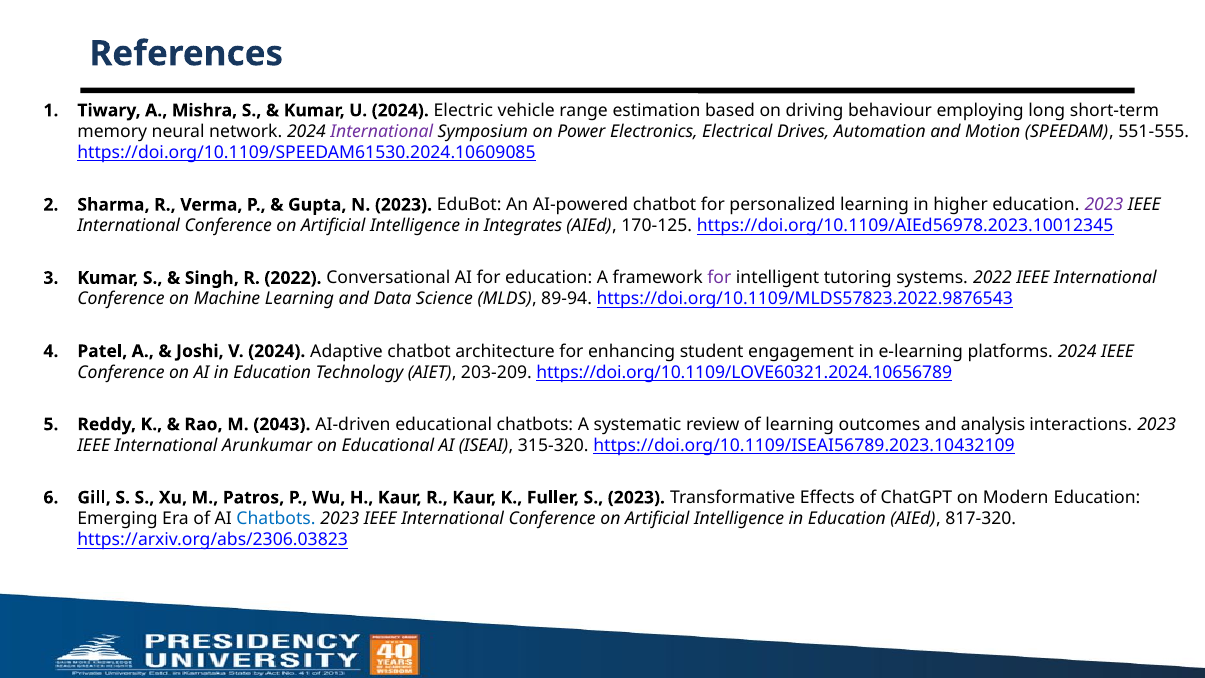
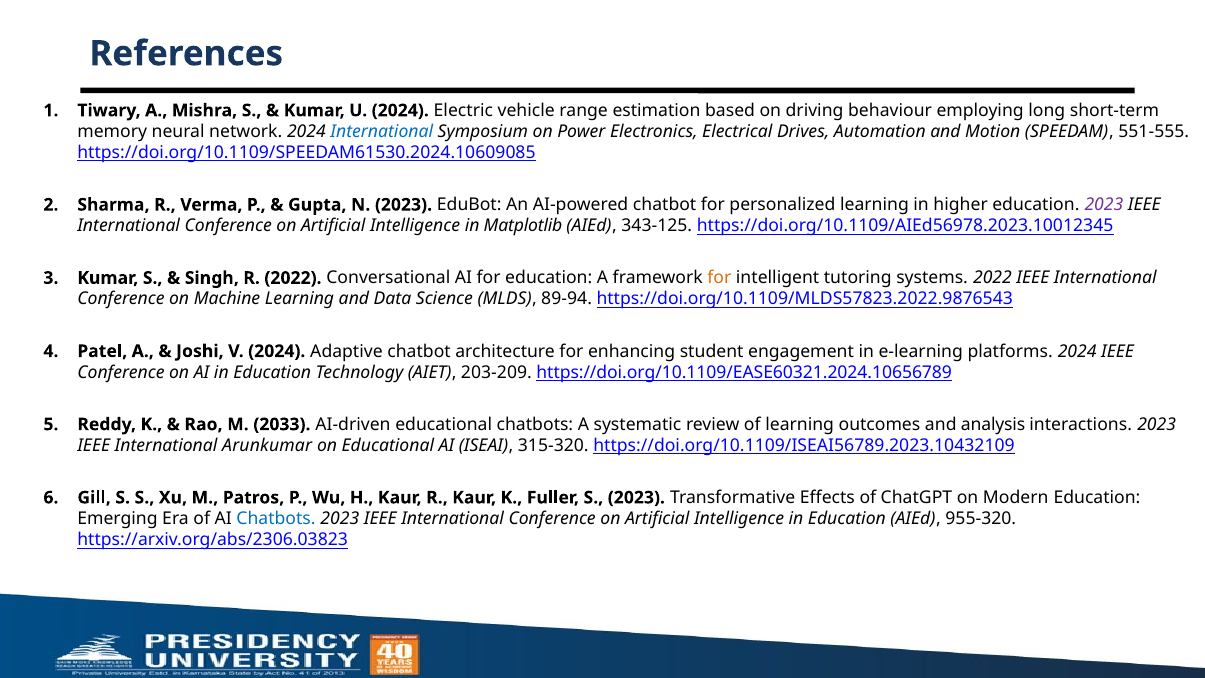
International colour: purple -> blue (382, 132)
Integrates: Integrates -> Matplotlib (523, 226)
170-125: 170-125 -> 343-125 (657, 226)
for colour: purple -> orange (719, 278)
https://doi.org/10.1109/LOVE60321.2024.10656789: https://doi.org/10.1109/LOVE60321.2024.10656789 -> https://doi.org/10.1109/EASE60321.2024.10656789 (744, 372)
2043: 2043 -> 2033 (282, 424)
817-320: 817-320 -> 955-320 (981, 519)
